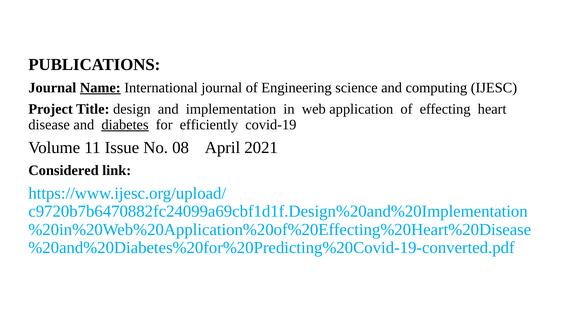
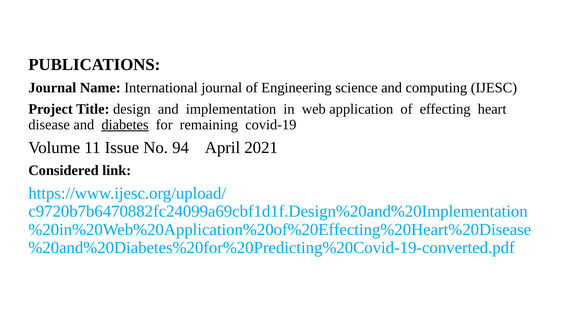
Name underline: present -> none (100, 88)
efficiently: efficiently -> remaining (209, 125)
08: 08 -> 94 (181, 148)
